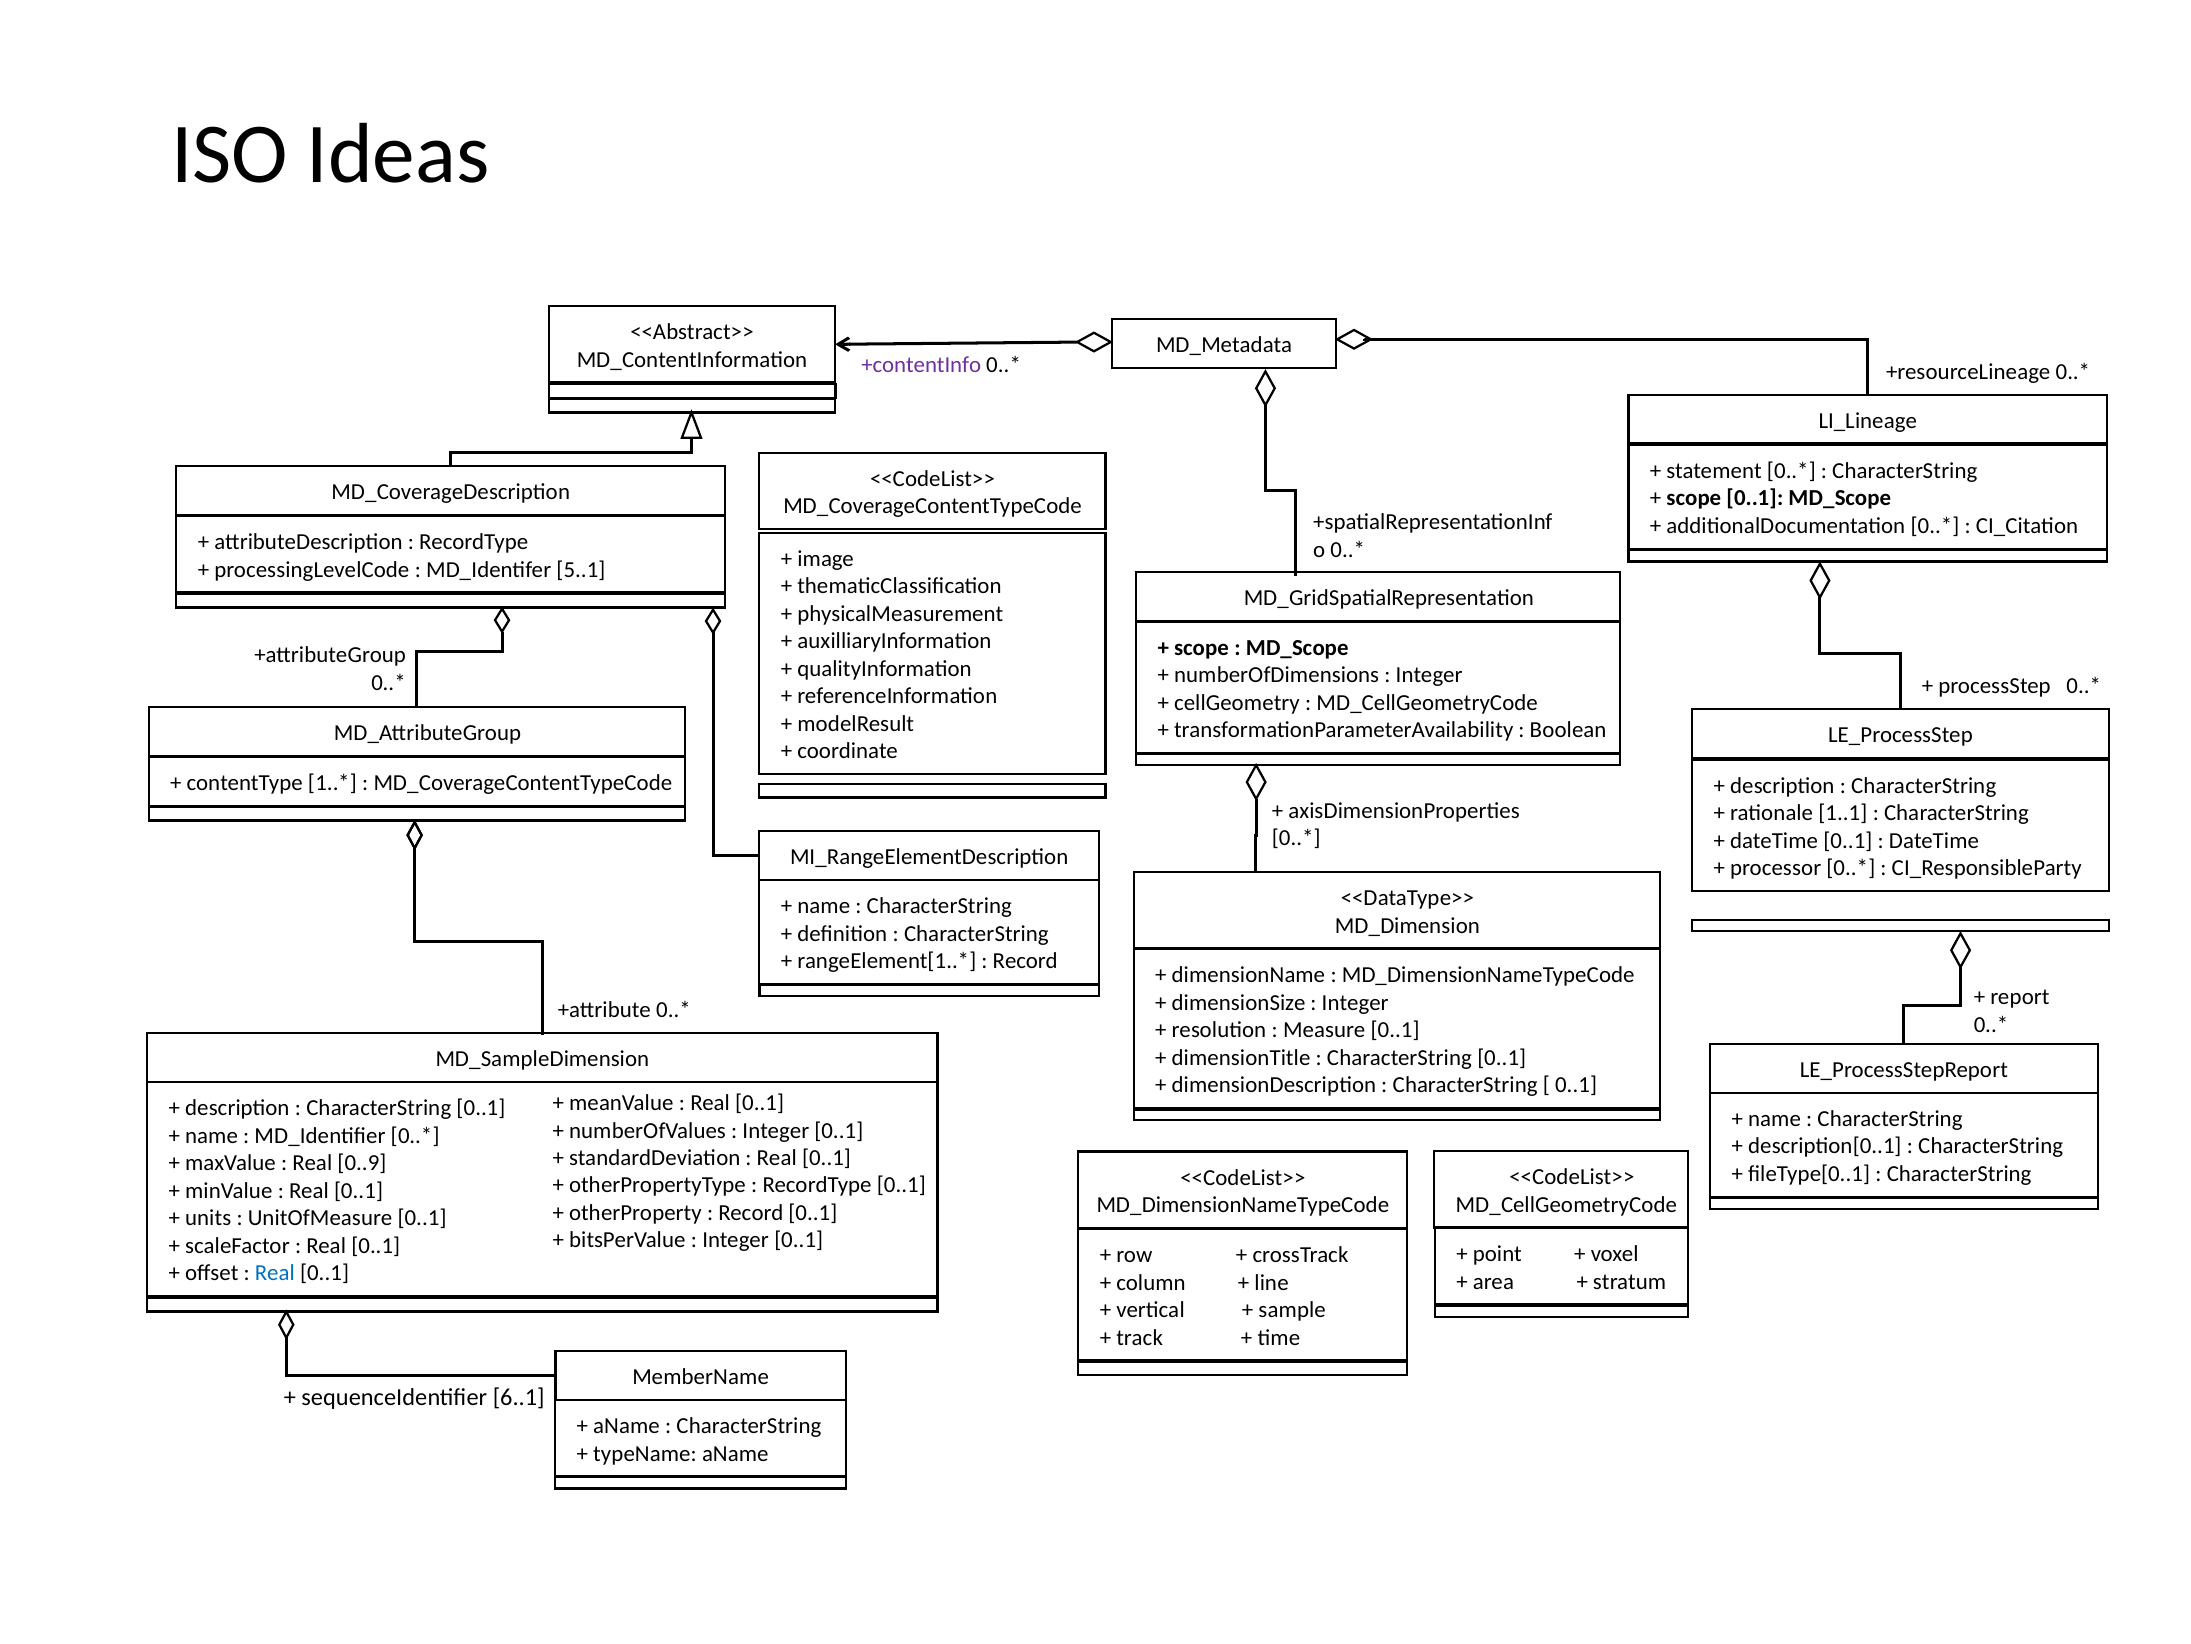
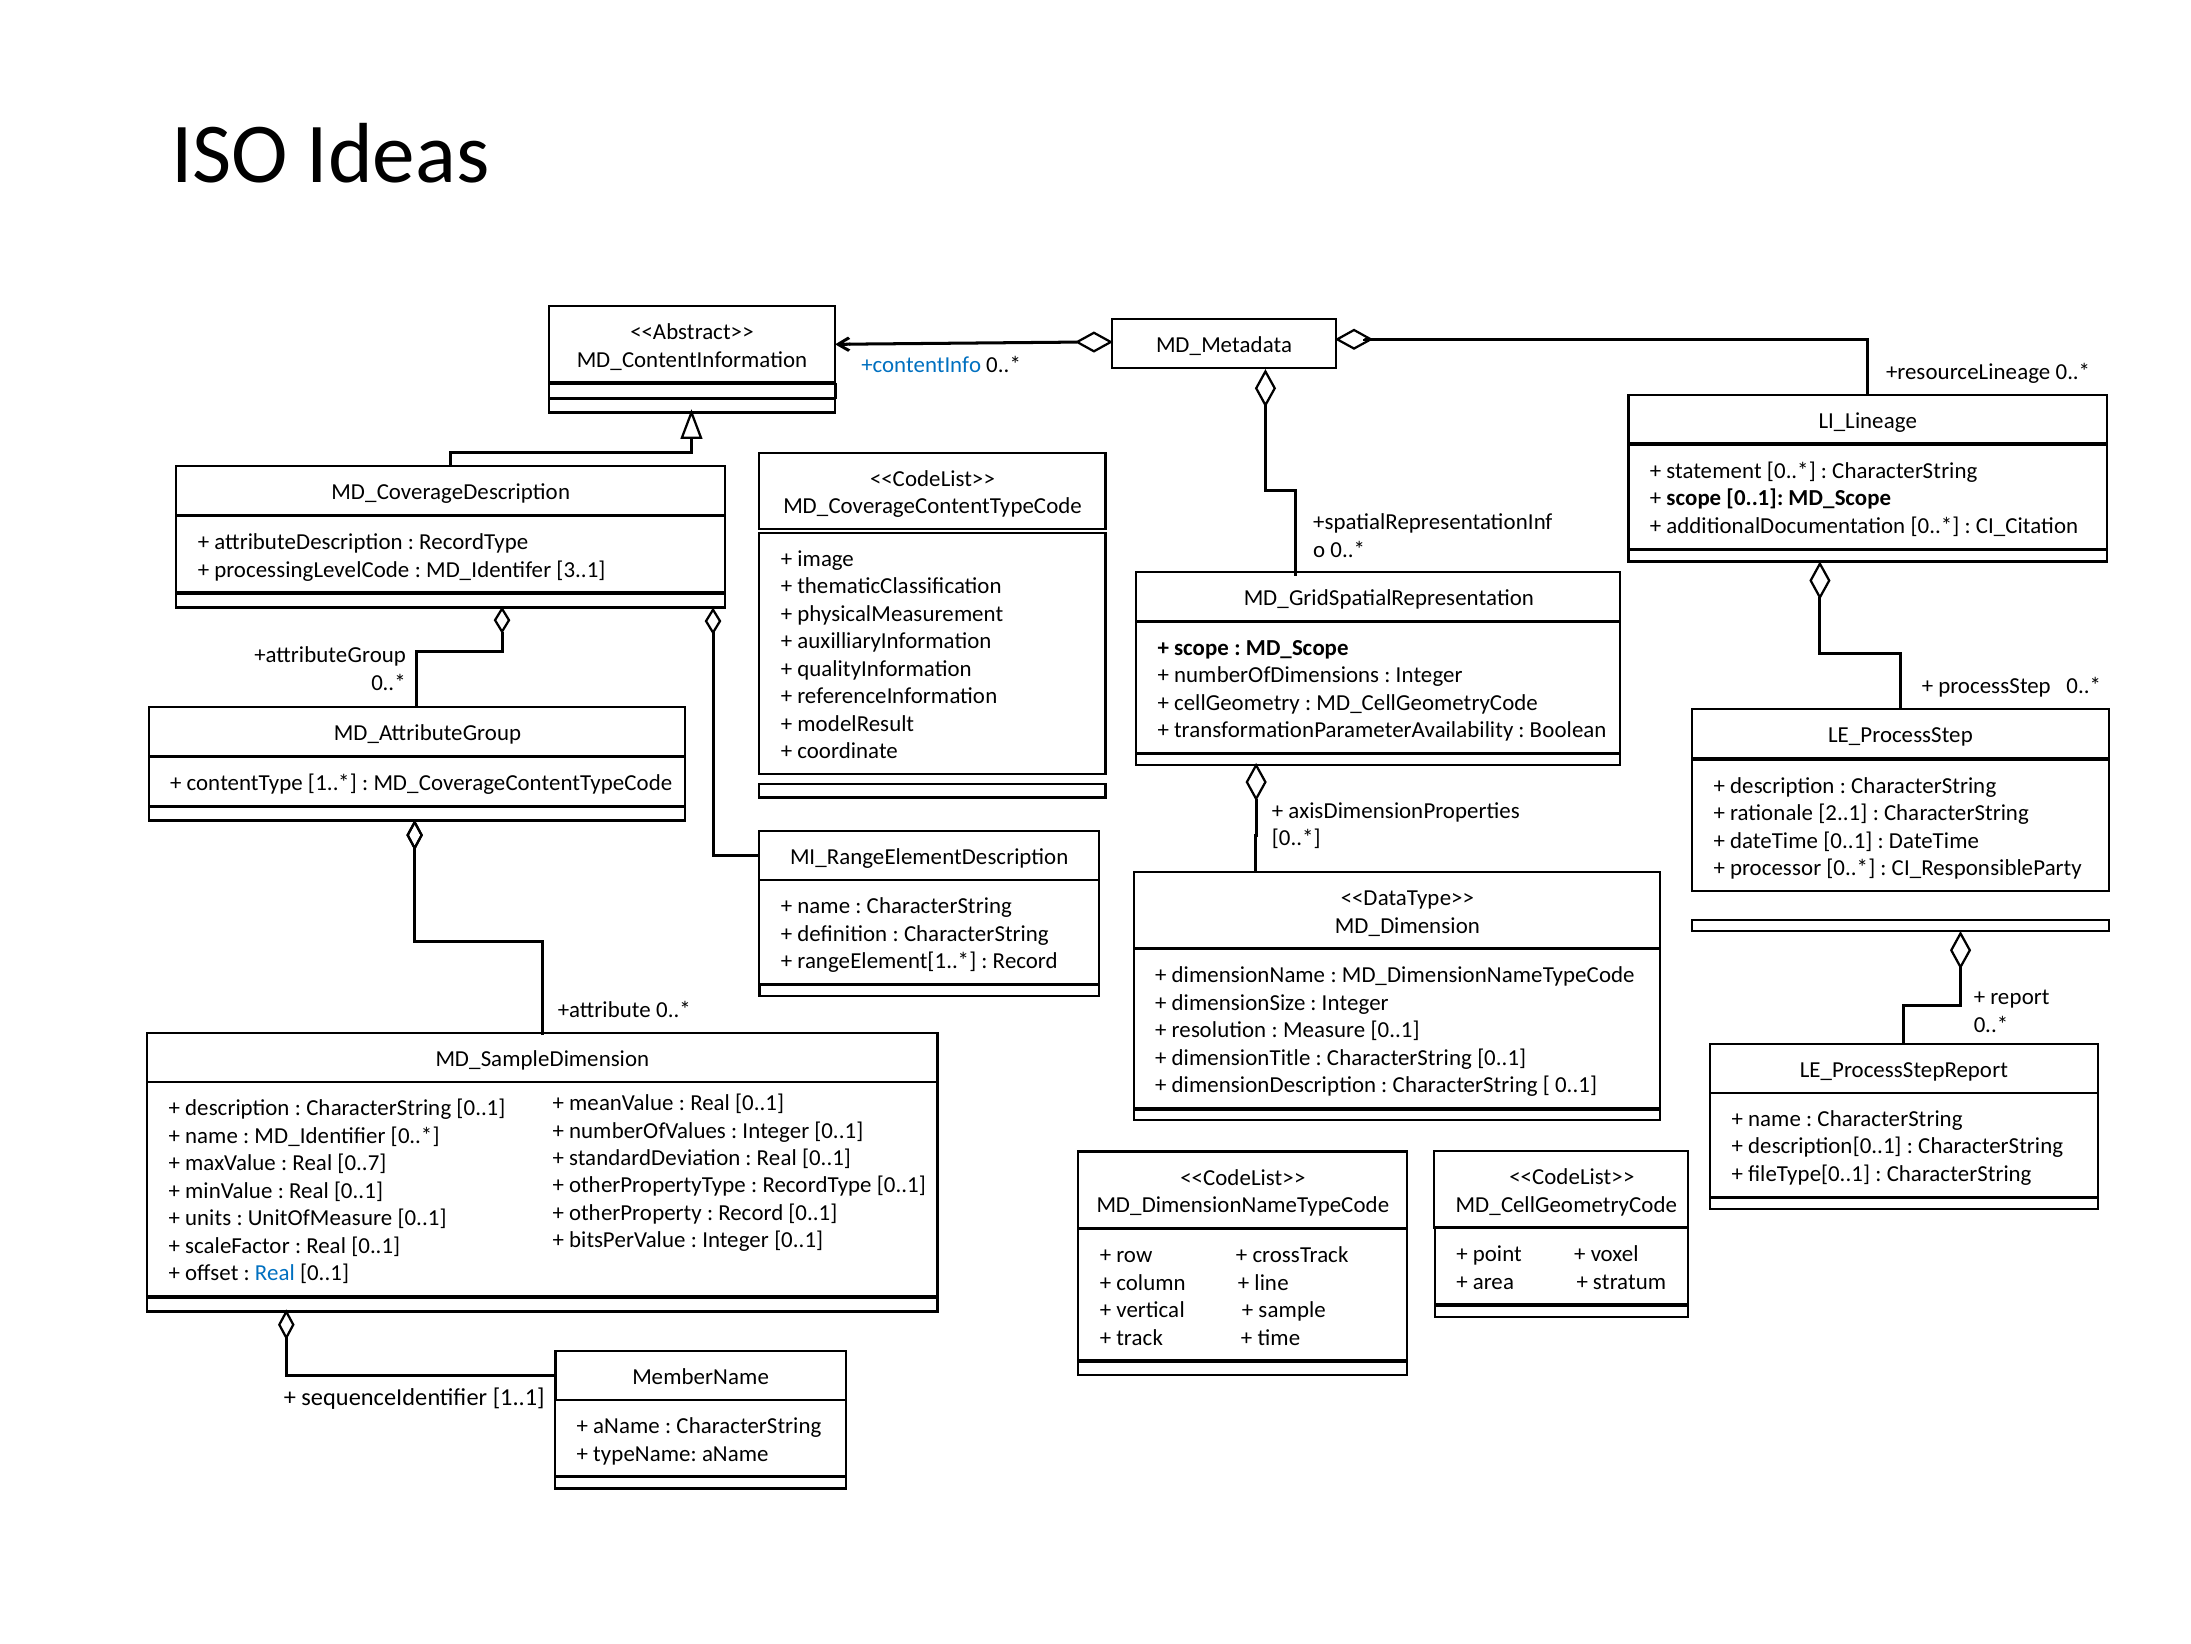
+contentInfo colour: purple -> blue (921, 365)
5..1: 5..1 -> 3..1 (581, 569)
1..1: 1..1 -> 2..1 (1843, 813)
0..9: 0..9 -> 0..7 (362, 1163)
6..1: 6..1 -> 1..1 (519, 1396)
